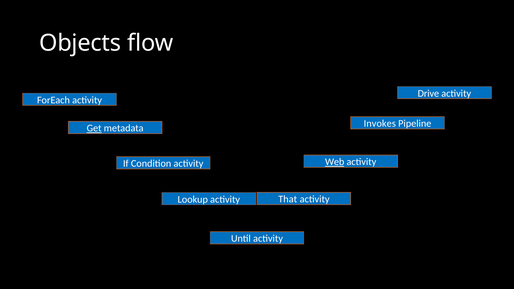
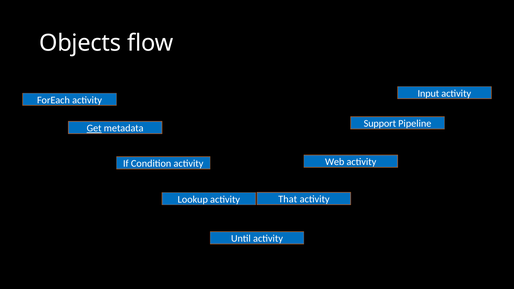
Drive: Drive -> Input (428, 93)
Invokes: Invokes -> Support (380, 124)
Web underline: present -> none (335, 162)
